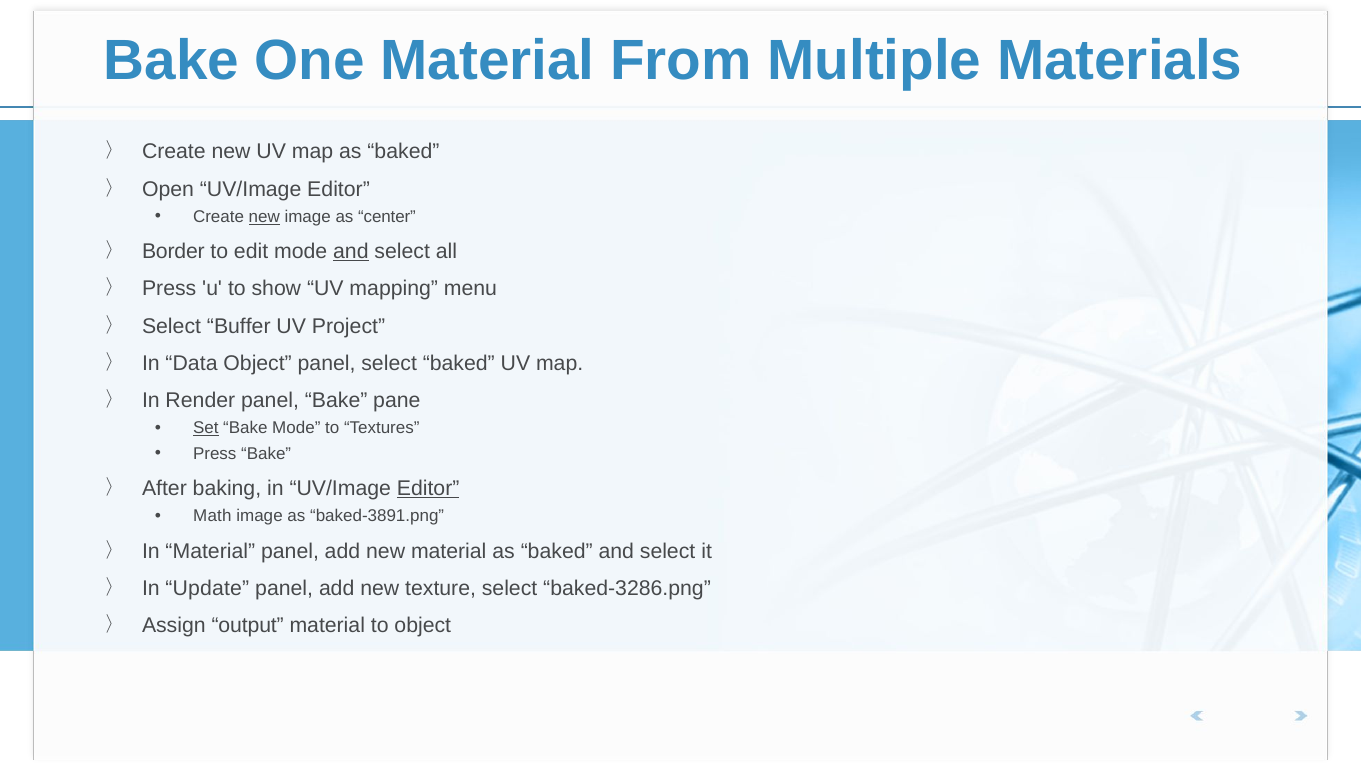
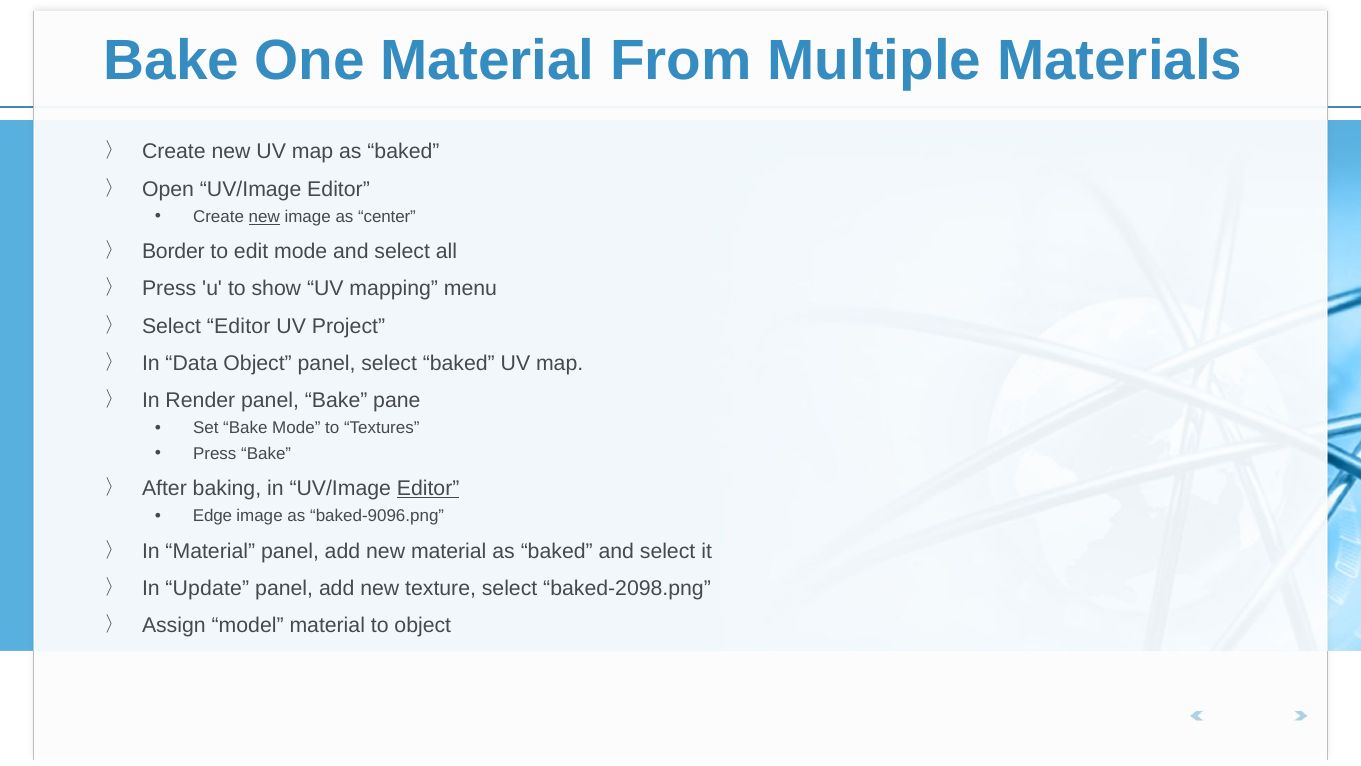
and underline: present -> none (351, 252)
Select Buffer: Buffer -> Editor (239, 326)
Set underline: present -> none (206, 428)
Math: Math -> Edge (213, 516)
baked-3891.png: baked-3891.png -> baked-9096.png (377, 516)
baked-3286.png: baked-3286.png -> baked-2098.png (627, 588)
output: output -> model (248, 625)
